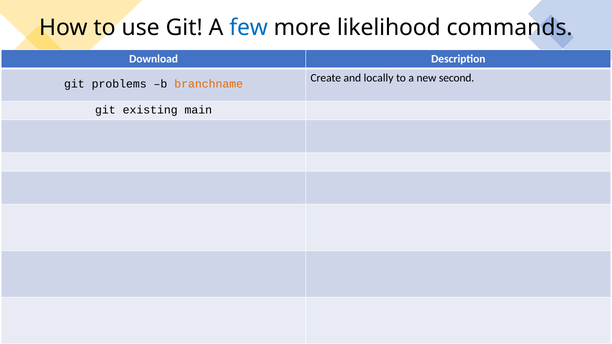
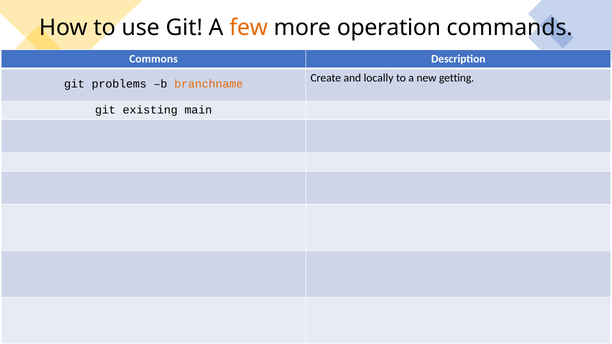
few colour: blue -> orange (249, 28)
likelihood: likelihood -> operation (389, 28)
Download: Download -> Commons (154, 59)
second: second -> getting (457, 78)
